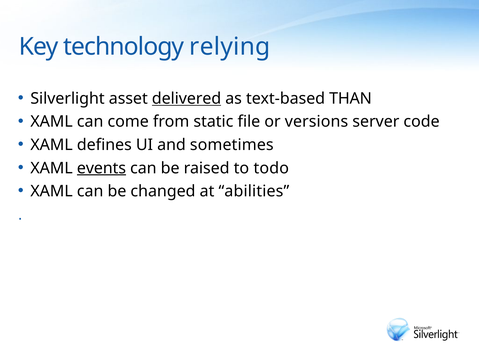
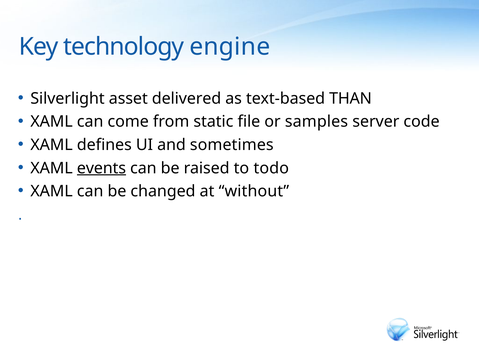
relying: relying -> engine (230, 46)
delivered underline: present -> none (187, 98)
versions: versions -> samples (316, 121)
abilities: abilities -> without (254, 191)
